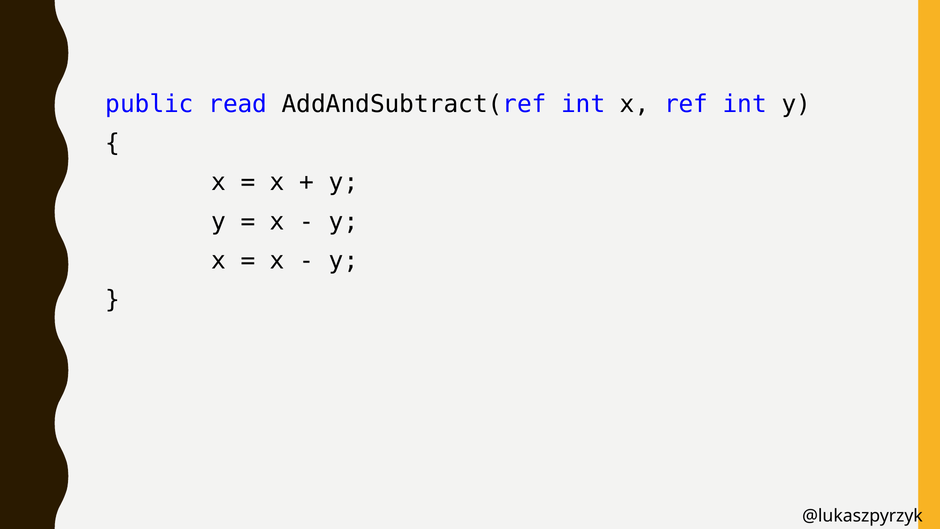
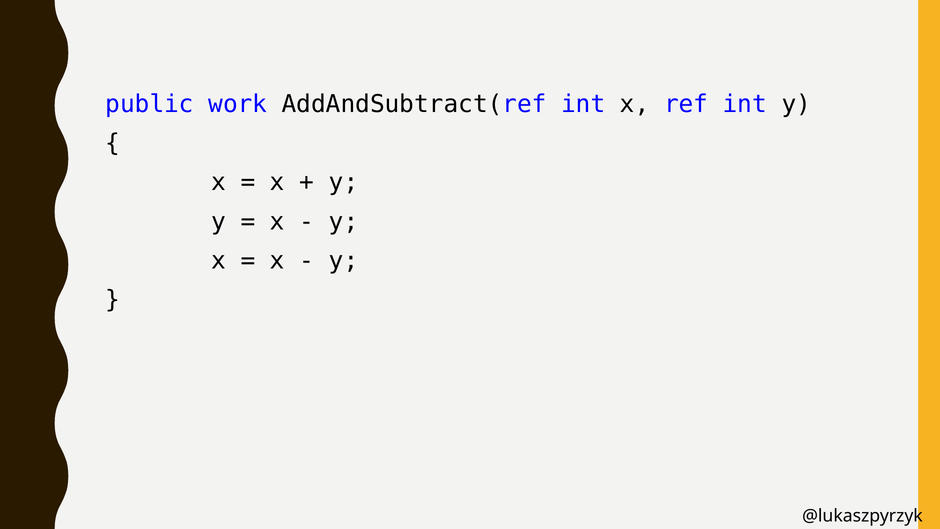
read: read -> work (238, 104)
